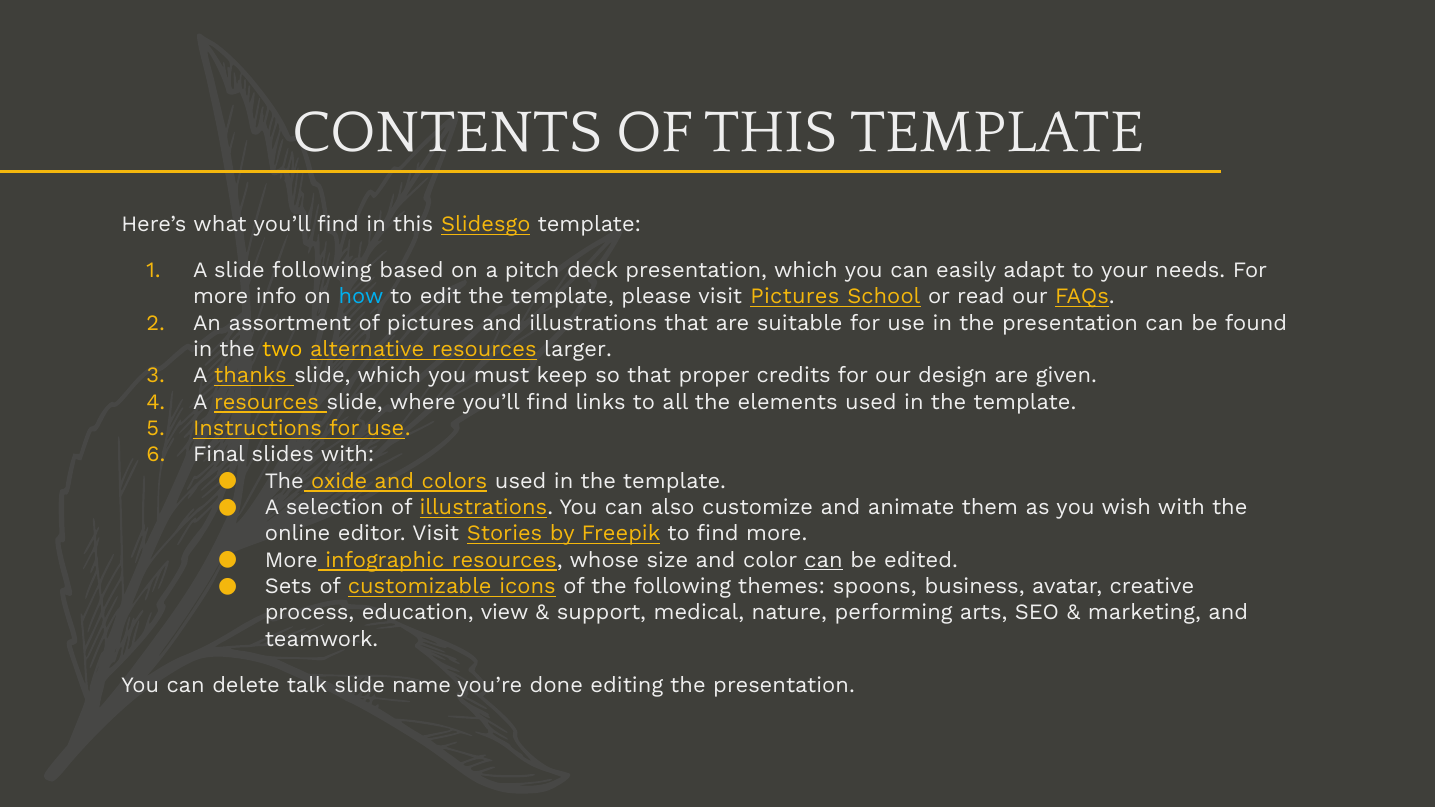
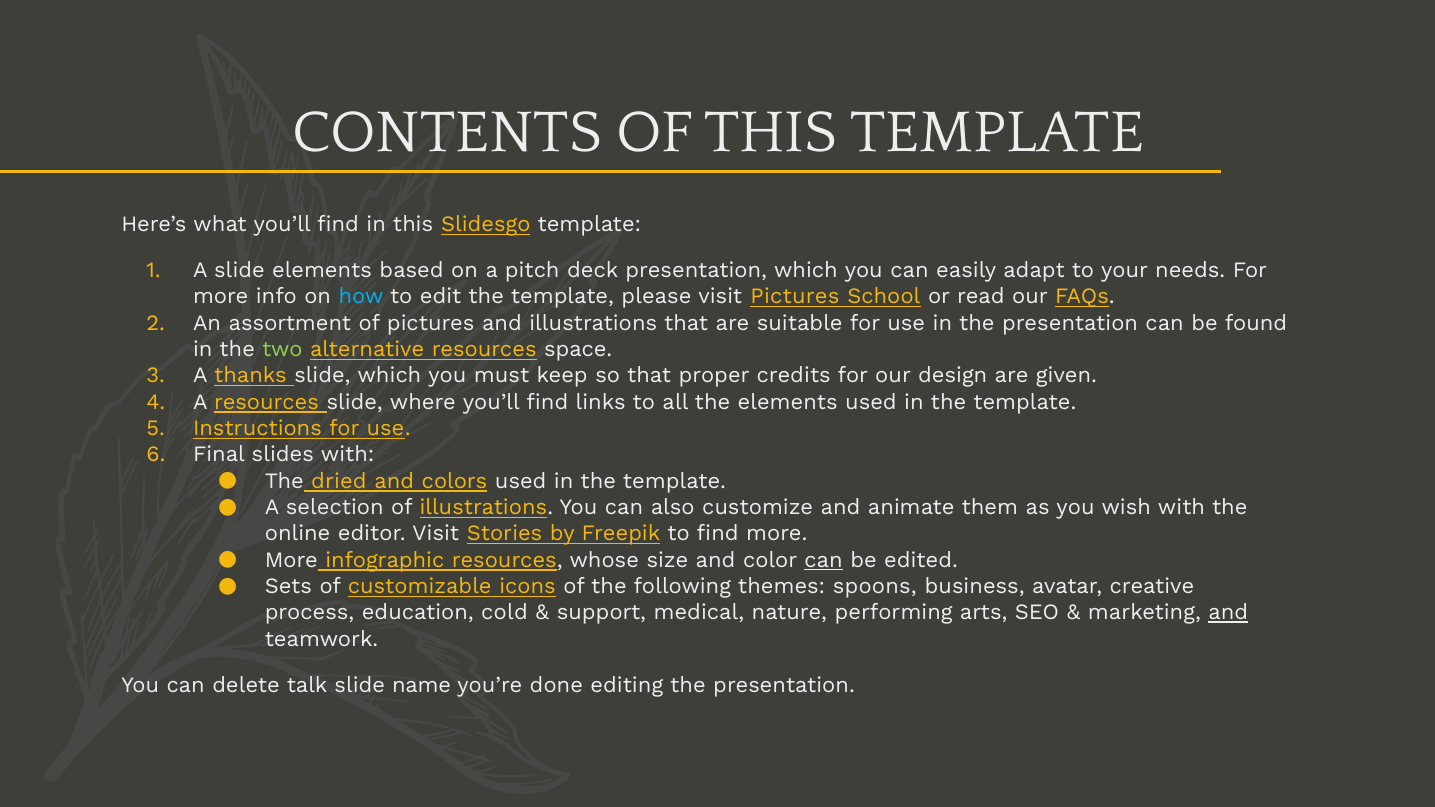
slide following: following -> elements (322, 271)
two colour: yellow -> light green (282, 349)
larger: larger -> space (578, 349)
oxide: oxide -> dried (339, 481)
view: view -> cold (505, 613)
and underline: none -> present (1228, 613)
